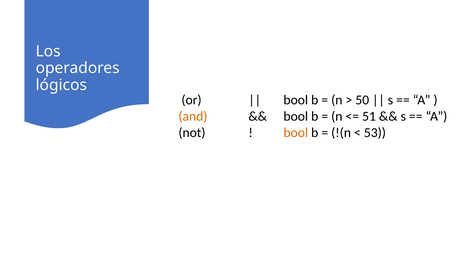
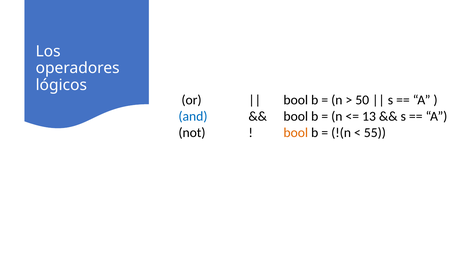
and colour: orange -> blue (193, 117)
51: 51 -> 13 (369, 117)
53: 53 -> 55 (375, 133)
